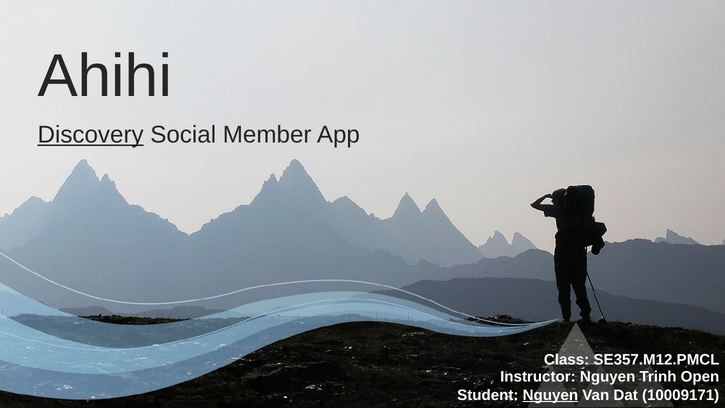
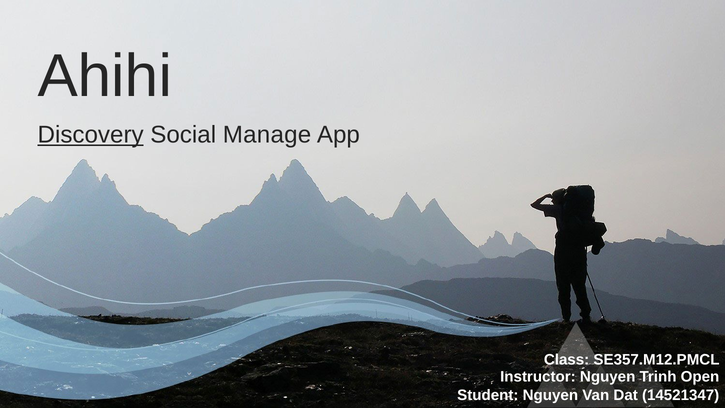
Member: Member -> Manage (267, 135)
Nguyen underline: present -> none (550, 395)
10009171: 10009171 -> 14521347 (681, 395)
